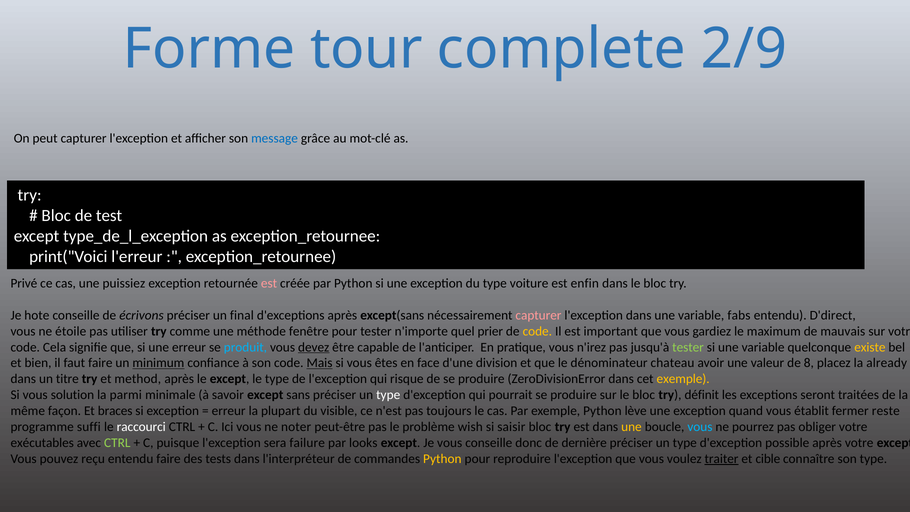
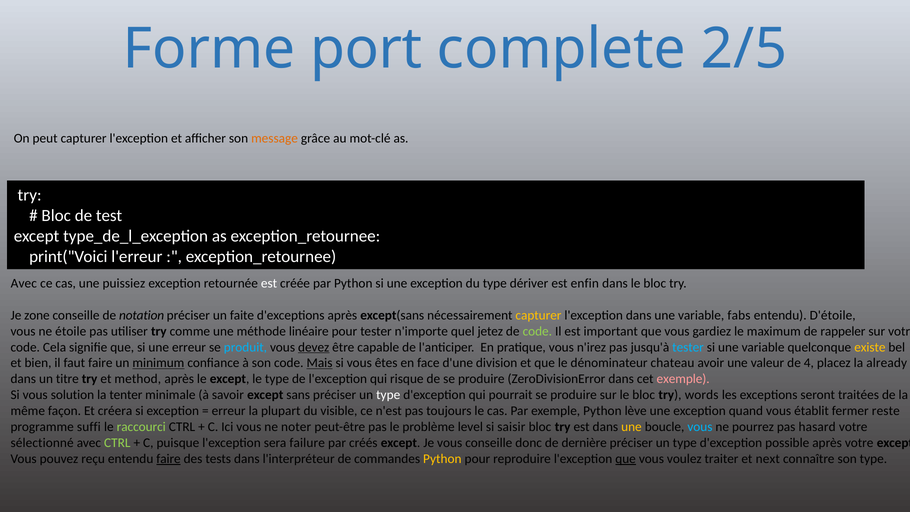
tour: tour -> port (366, 49)
2/9: 2/9 -> 2/5 (744, 49)
message colour: blue -> orange (275, 138)
Privé: Privé -> Avec (24, 283)
est colour: pink -> white (269, 283)
voiture: voiture -> dériver (529, 283)
hote: hote -> zone (37, 315)
écrivons: écrivons -> notation (142, 315)
final: final -> faite (242, 315)
capturer colour: pink -> yellow (538, 315)
D'direct: D'direct -> D'étoile (833, 315)
fenêtre: fenêtre -> linéaire (309, 331)
prier: prier -> jetez (490, 331)
code colour: yellow -> light green (537, 331)
mauvais: mauvais -> rappeler (843, 331)
tester colour: light green -> light blue (688, 347)
8: 8 -> 4 (809, 363)
exemple colour: yellow -> pink (683, 379)
parmi: parmi -> tenter (126, 395)
définit: définit -> words (702, 395)
braces: braces -> créera (115, 411)
raccourci colour: white -> light green (141, 427)
wish: wish -> level (470, 427)
obliger: obliger -> hasard (817, 427)
exécutables: exécutables -> sélectionné (42, 443)
looks: looks -> créés (363, 443)
faire underline: none -> present (169, 459)
que underline: none -> present (626, 459)
traiter underline: present -> none (722, 459)
cible: cible -> next (768, 459)
